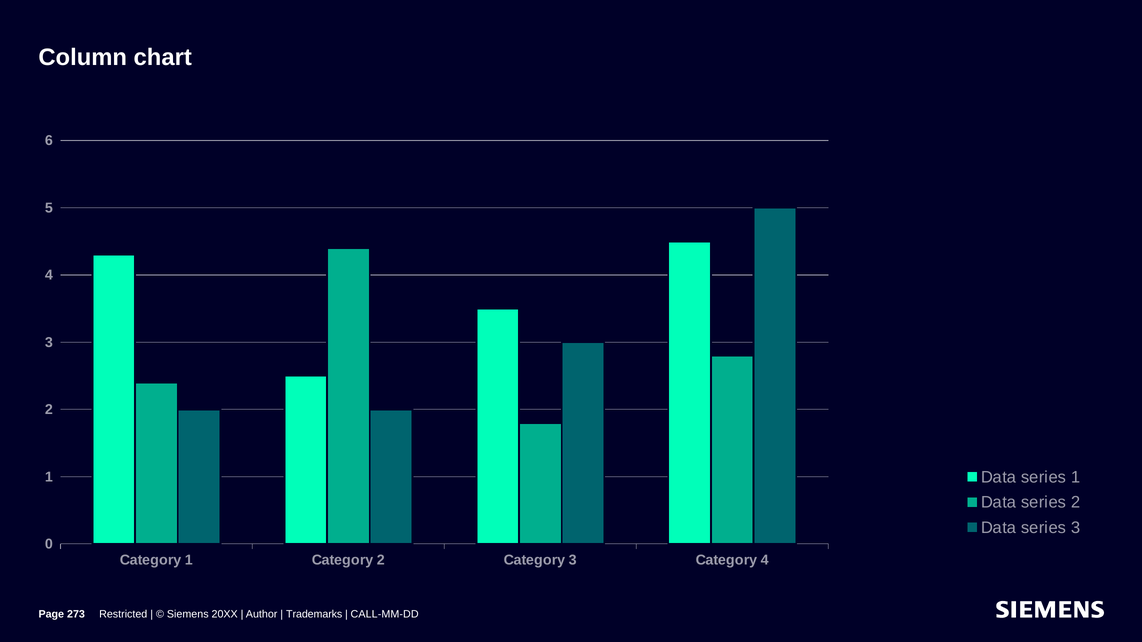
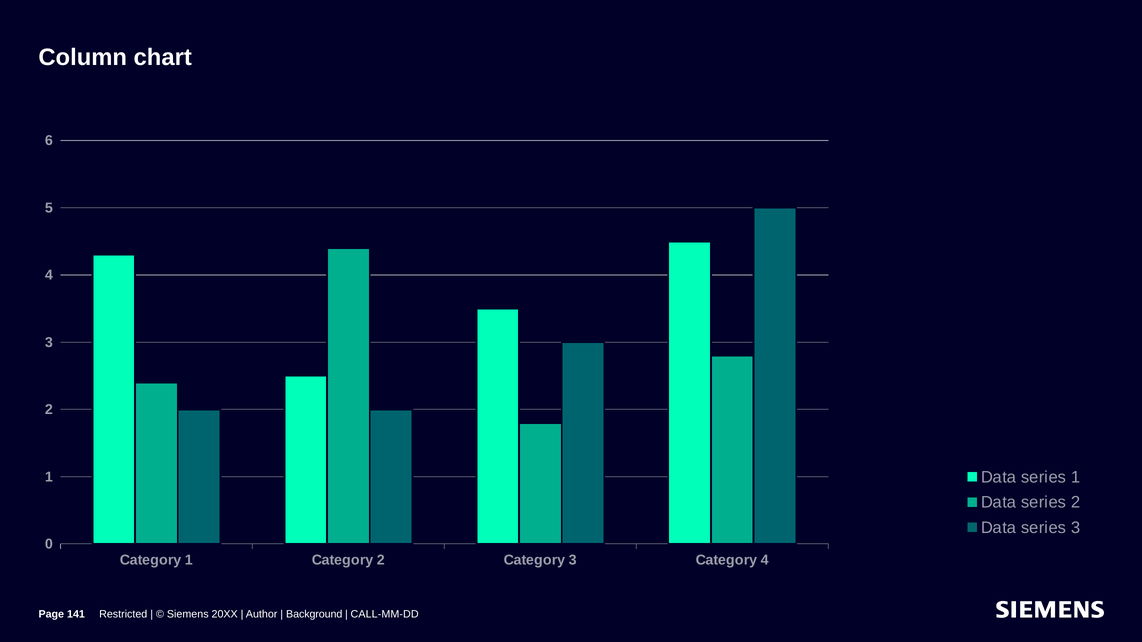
273: 273 -> 141 (76, 615)
Trademarks: Trademarks -> Background (314, 615)
